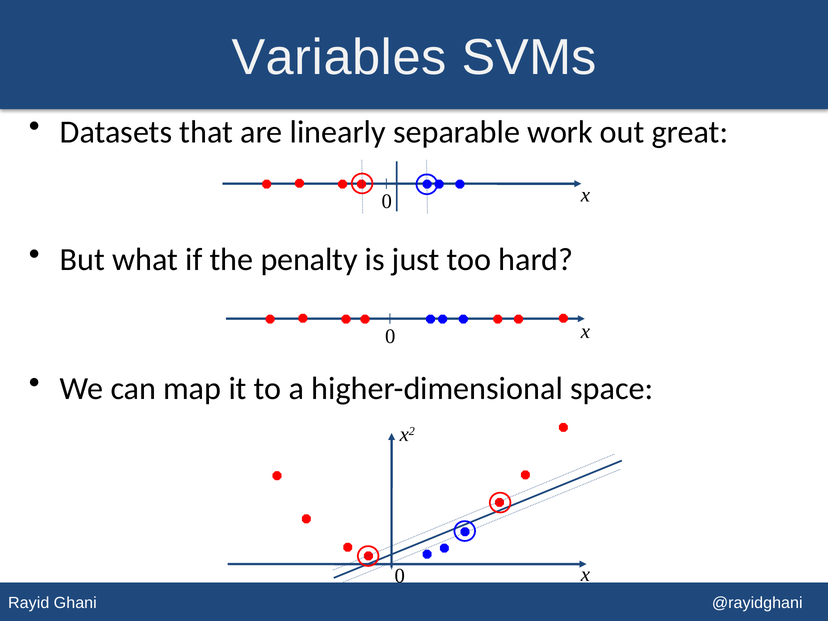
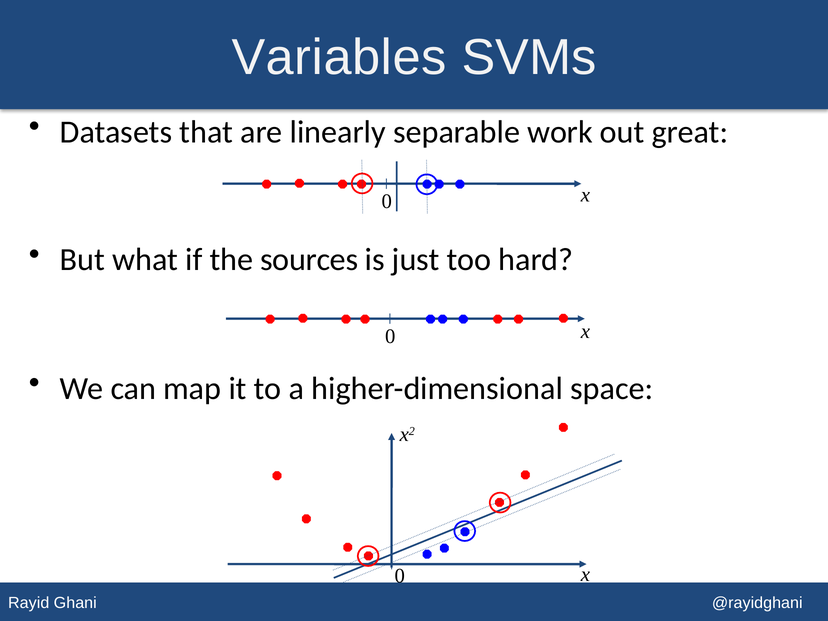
penalty: penalty -> sources (309, 260)
